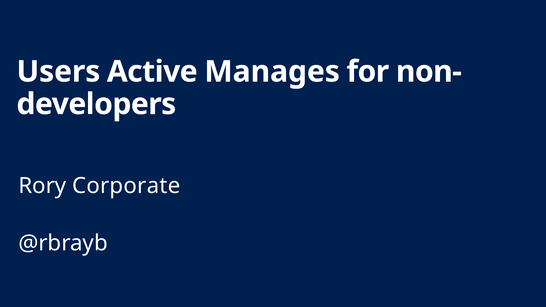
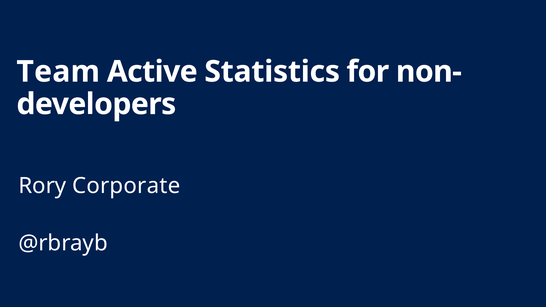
Users: Users -> Team (58, 72)
Manages: Manages -> Statistics (272, 72)
